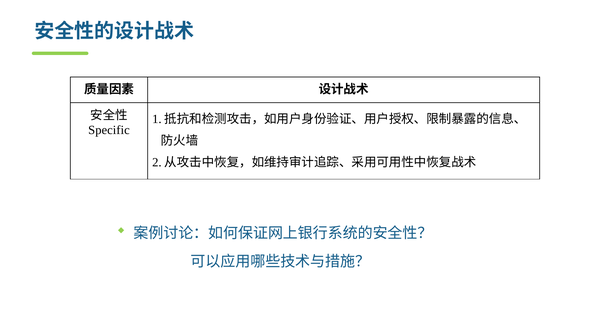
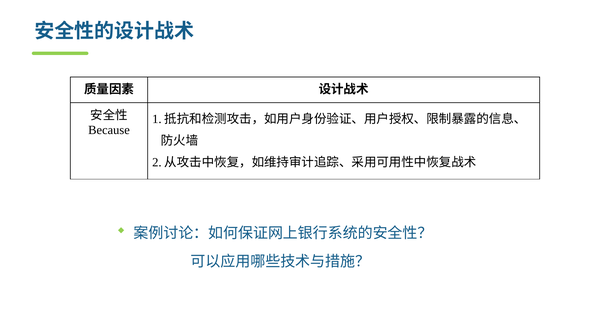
Specific: Specific -> Because (109, 130)
